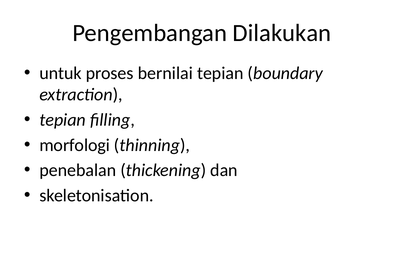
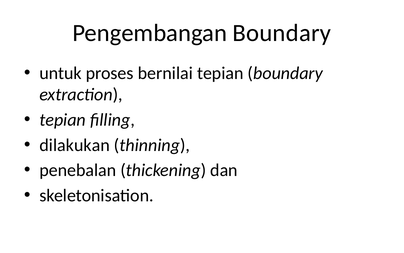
Pengembangan Dilakukan: Dilakukan -> Boundary (282, 33)
morfologi: morfologi -> dilakukan (75, 145)
